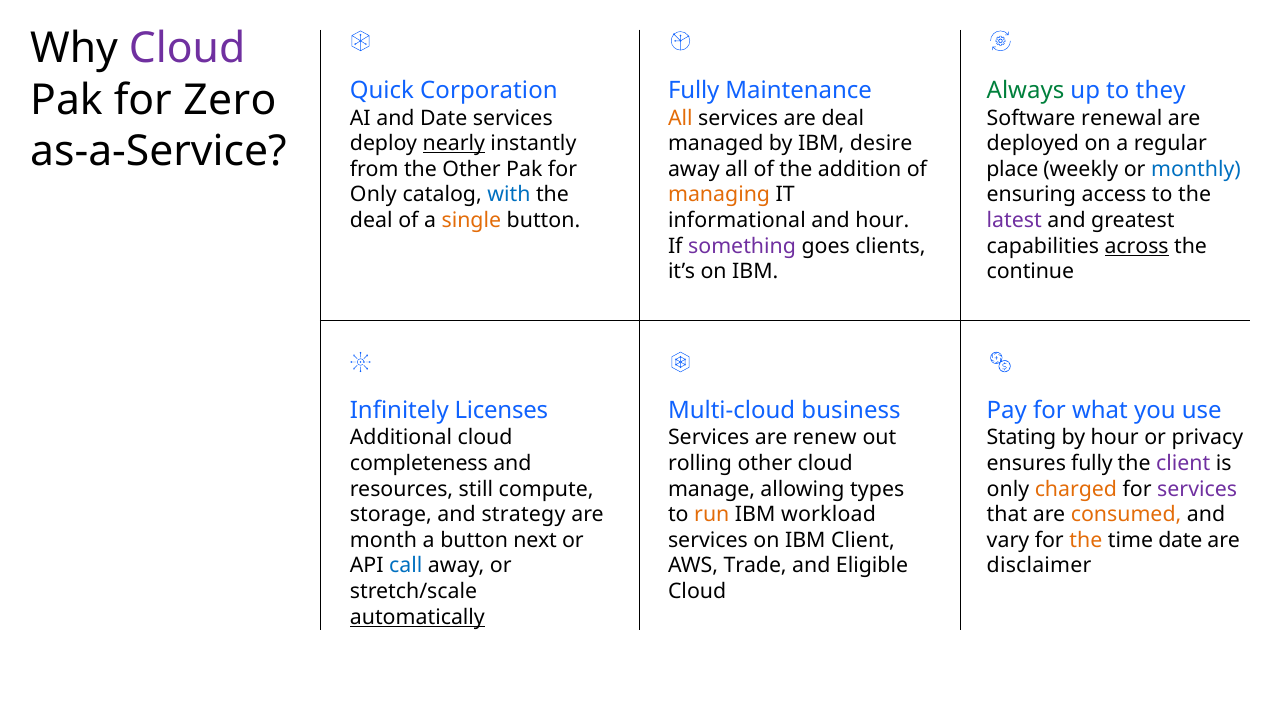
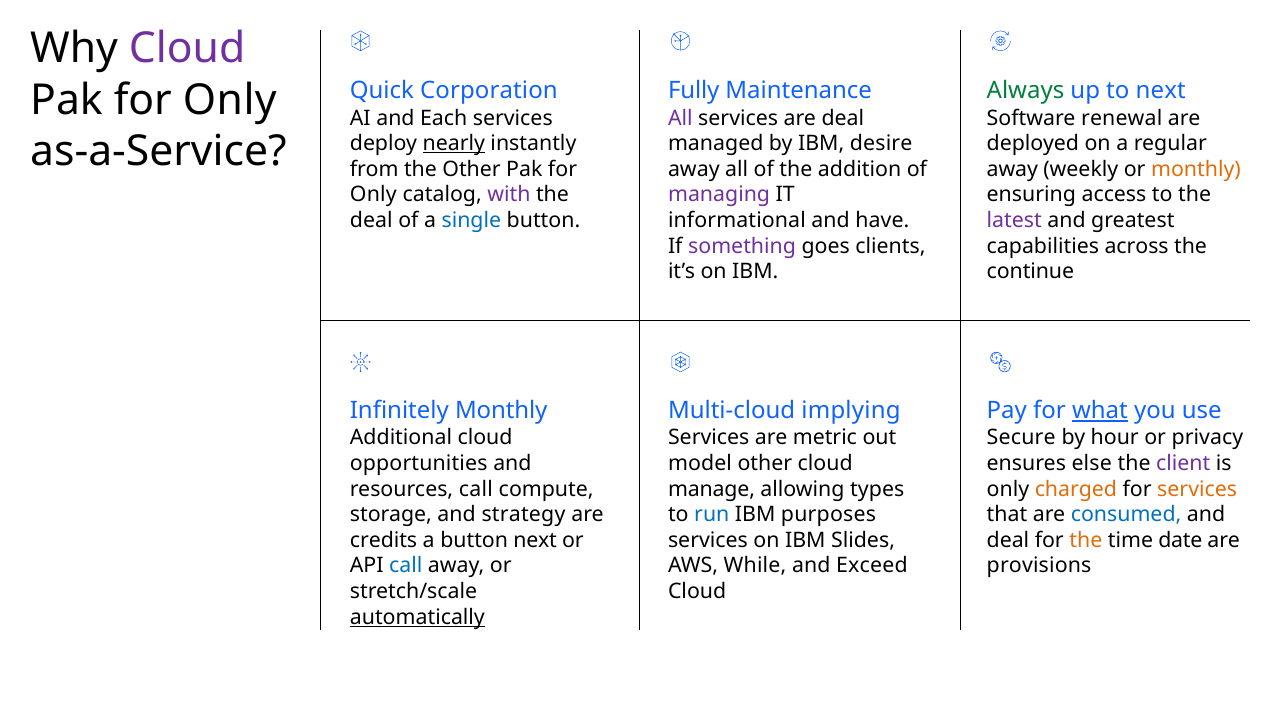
to they: they -> next (1161, 91)
Zero: Zero -> Only (230, 100)
and Date: Date -> Each (444, 118)
All colour: orange -> purple (680, 118)
place: place -> away (1012, 169)
monthly colour: blue -> orange (1196, 169)
with colour: blue -> purple (509, 195)
managing colour: orange -> purple (719, 195)
single colour: orange -> blue (471, 220)
and hour: hour -> have (882, 220)
across underline: present -> none (1137, 246)
Infinitely Licenses: Licenses -> Monthly (501, 411)
business: business -> implying (851, 411)
what underline: none -> present (1100, 411)
renew: renew -> metric (825, 438)
Stating: Stating -> Secure (1021, 438)
completeness: completeness -> opportunities (419, 463)
rolling: rolling -> model (700, 463)
ensures fully: fully -> else (1092, 463)
resources still: still -> call (476, 489)
services colour: purple -> orange (1197, 489)
run colour: orange -> blue (712, 515)
workload: workload -> purposes (828, 515)
consumed colour: orange -> blue (1126, 515)
month: month -> credits (384, 540)
IBM Client: Client -> Slides (863, 540)
vary: vary -> deal (1008, 540)
Trade: Trade -> While (755, 566)
Eligible: Eligible -> Exceed (872, 566)
disclaimer: disclaimer -> provisions (1039, 566)
